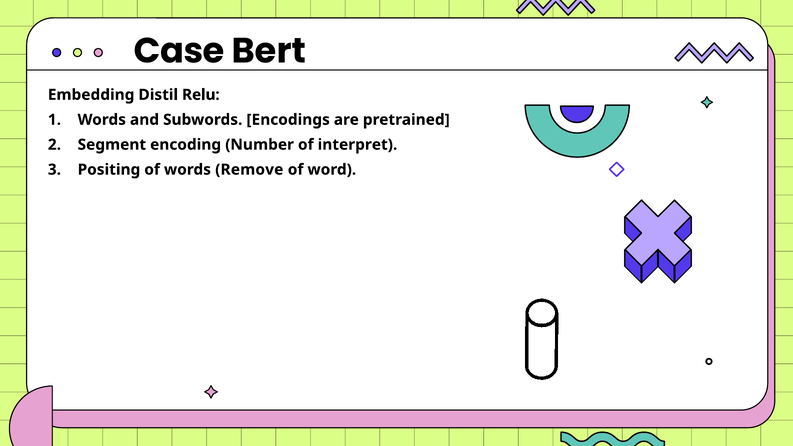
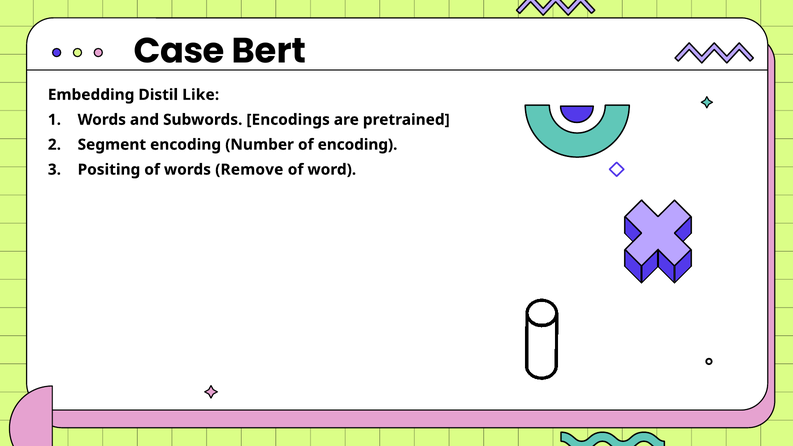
Relu: Relu -> Like (201, 95)
of interpret: interpret -> encoding (358, 145)
